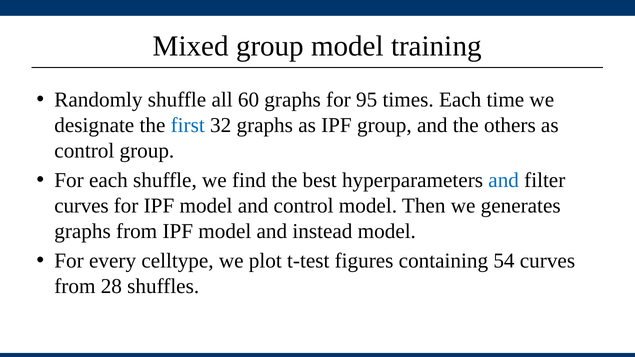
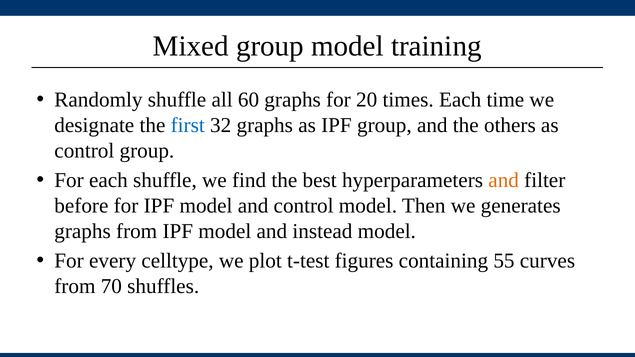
95: 95 -> 20 (367, 100)
and colour: blue -> orange (504, 180)
curves: curves -> before (81, 206)
54: 54 -> 55 (504, 261)
28: 28 -> 70 (111, 286)
